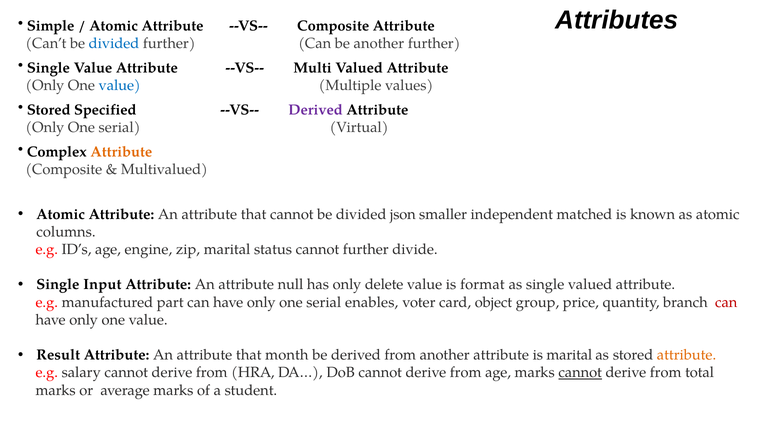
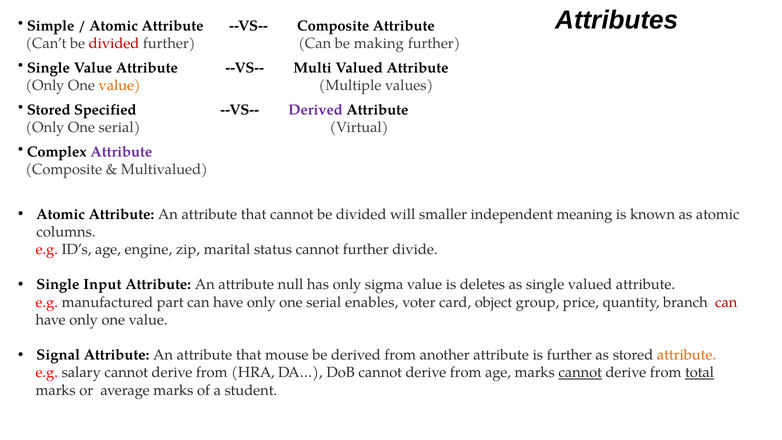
divided colour: blue -> red (114, 43)
be another: another -> making (379, 43)
value colour: blue -> orange (120, 85)
Attribute colour: orange -> purple (121, 152)
json: json -> will (403, 214)
matched: matched -> meaning (584, 214)
delete: delete -> sigma (384, 285)
format: format -> deletes (482, 285)
Result: Result -> Signal (58, 355)
month: month -> mouse (287, 355)
is marital: marital -> further (569, 355)
total underline: none -> present (700, 373)
